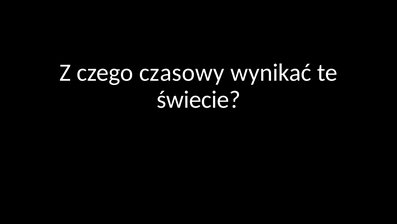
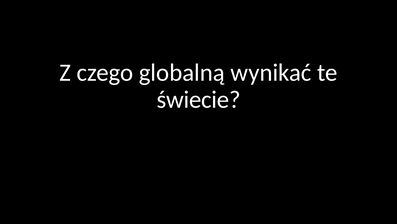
czasowy: czasowy -> globalną (182, 72)
